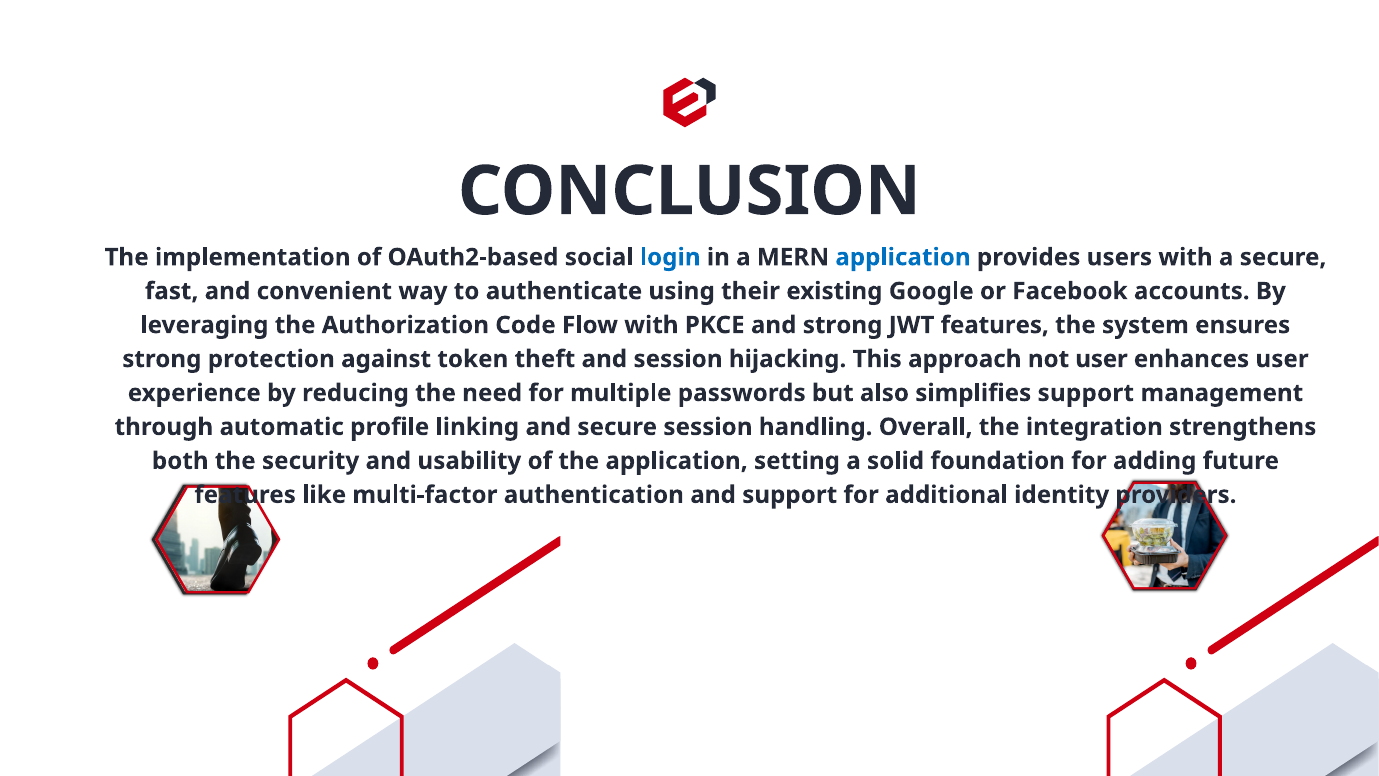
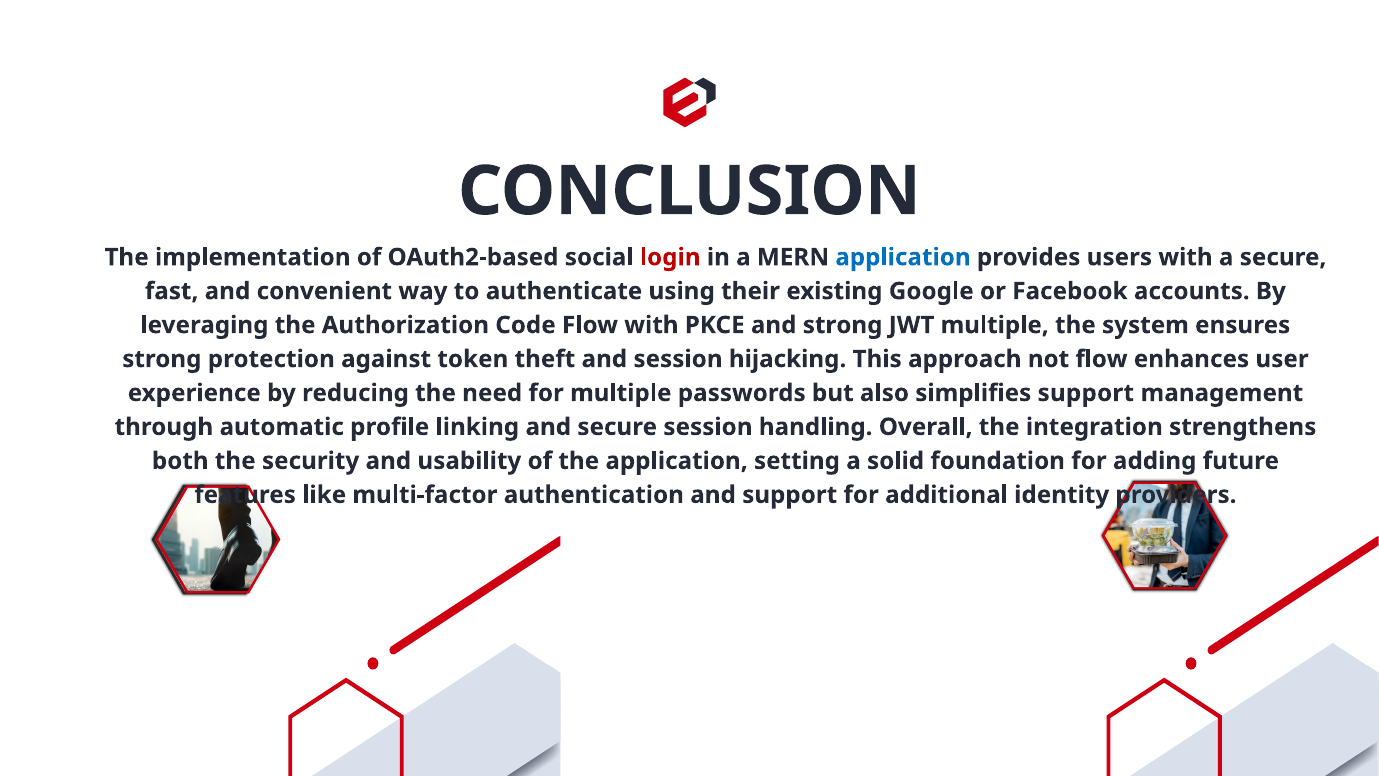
login colour: blue -> red (670, 257)
JWT features: features -> multiple (995, 325)
not user: user -> flow (1101, 359)
